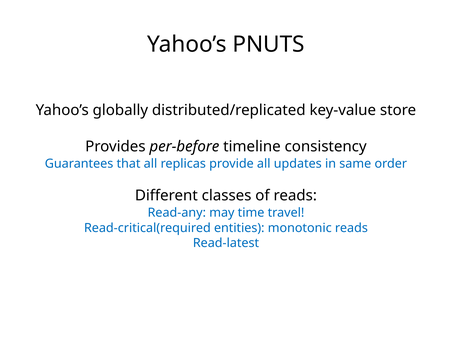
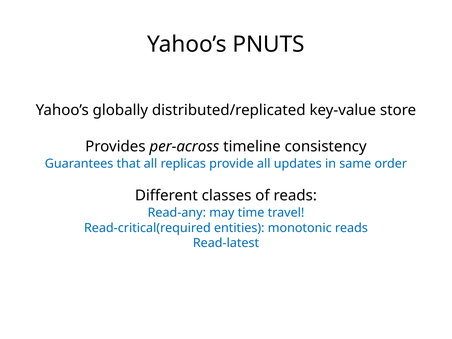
per-before: per-before -> per-across (184, 147)
